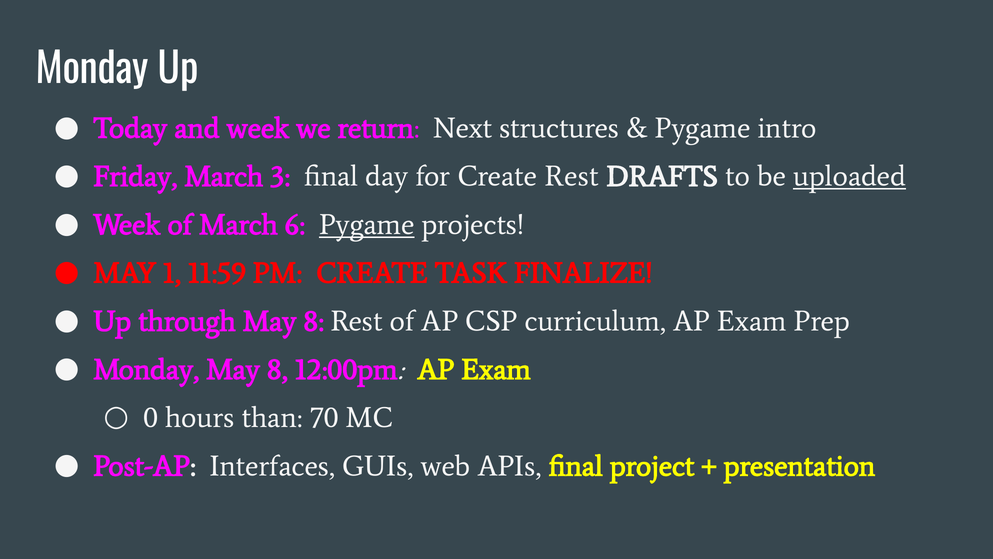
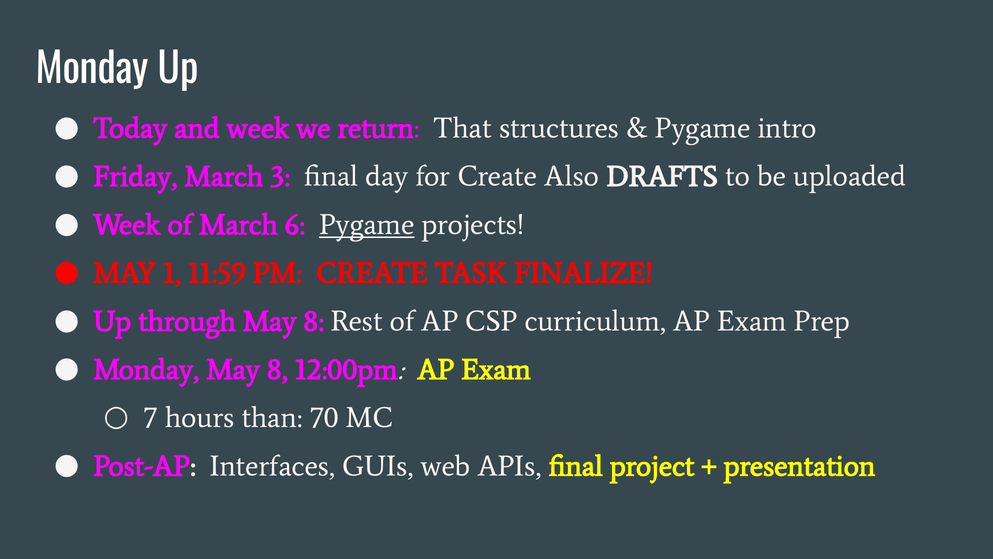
Next: Next -> That (463, 128)
Create Rest: Rest -> Also (572, 176)
uploaded underline: present -> none (850, 176)
0: 0 -> 7 (150, 417)
